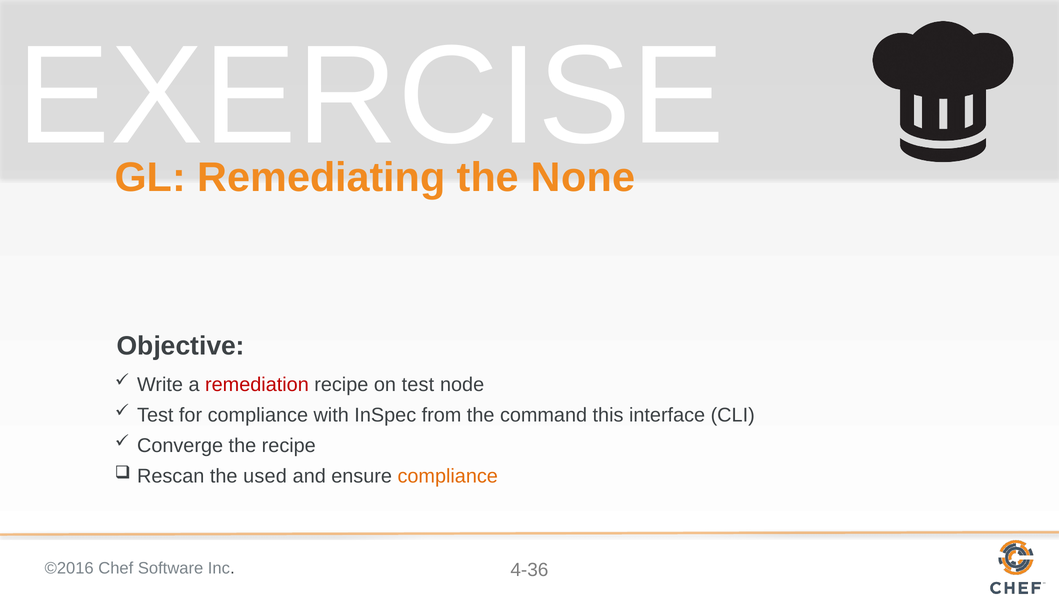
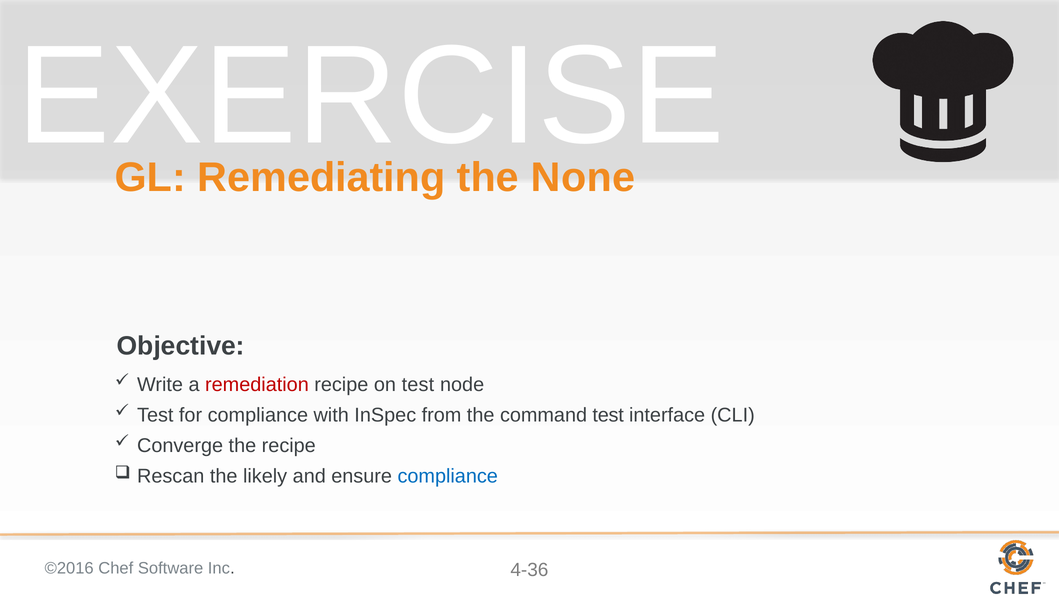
command this: this -> test (608, 415)
used: used -> likely (265, 476)
compliance colour: orange -> blue (448, 476)
